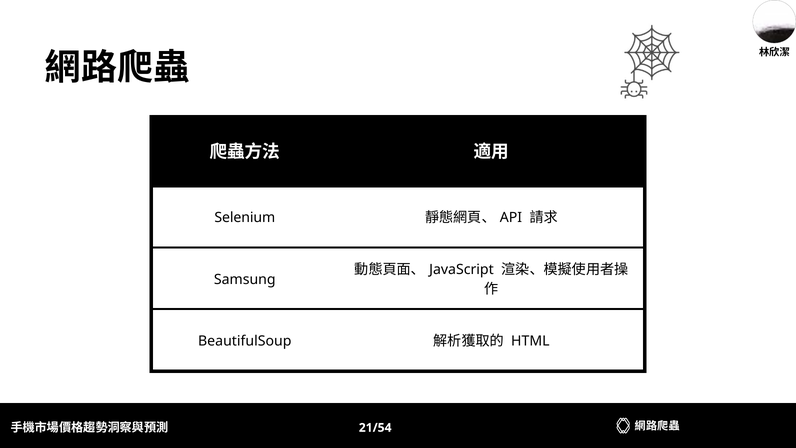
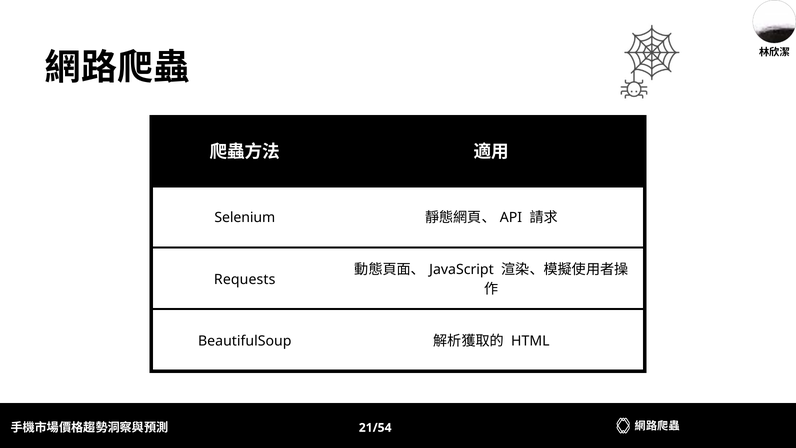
Samsung: Samsung -> Requests (245, 279)
